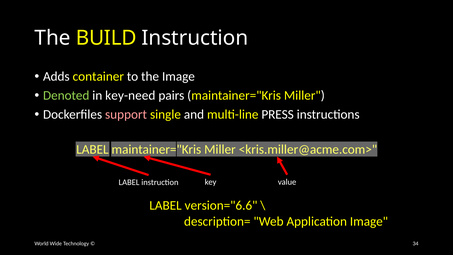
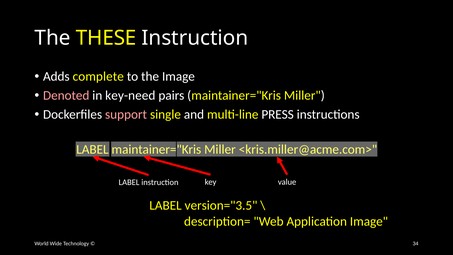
BUILD: BUILD -> THESE (106, 38)
container: container -> complete (98, 77)
Denoted colour: light green -> pink (66, 96)
version="6.6: version="6.6 -> version="3.5 (221, 205)
